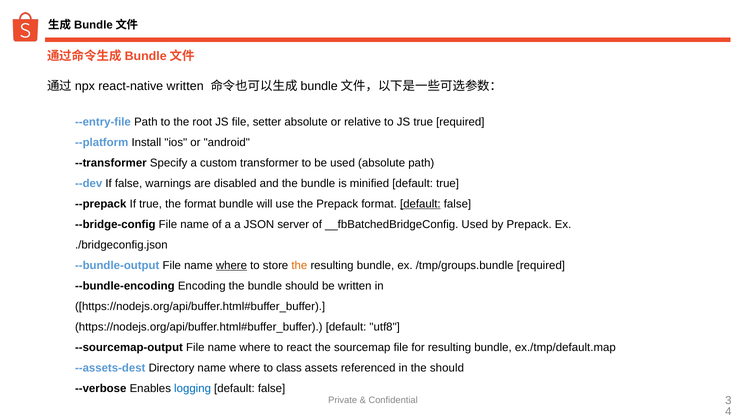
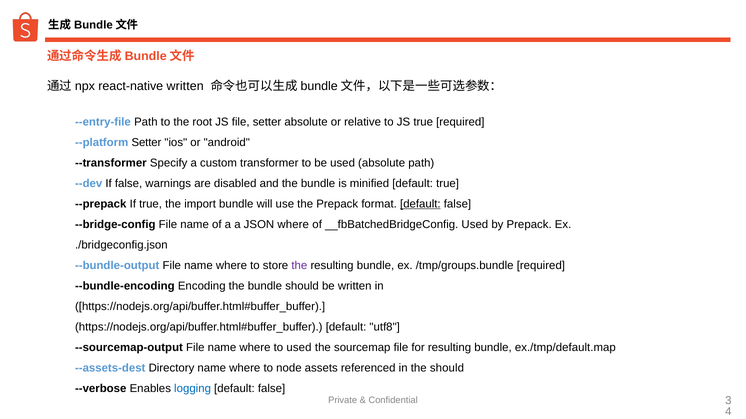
--platform Install: Install -> Setter (146, 143)
the format: format -> import (200, 204)
JSON server: server -> where (293, 225)
where underline: present -> none (231, 266)
the colour: orange -> purple (299, 266)
to react: react -> used (299, 348)
class: class -> node (289, 369)
